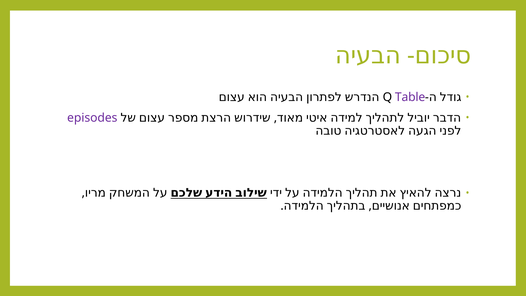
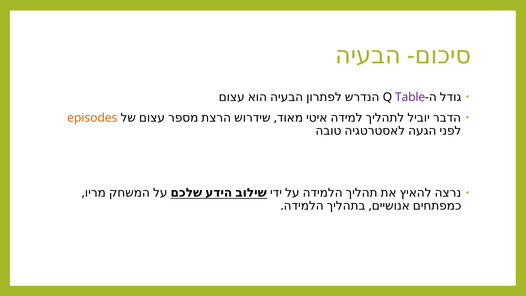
episodes colour: purple -> orange (92, 118)
